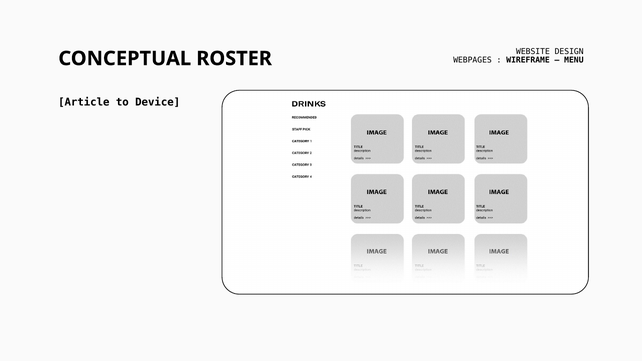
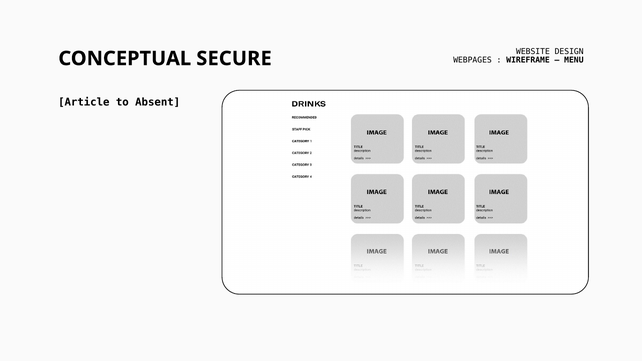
ROSTER: ROSTER -> SECURE (234, 59)
Device: Device -> Absent (158, 102)
